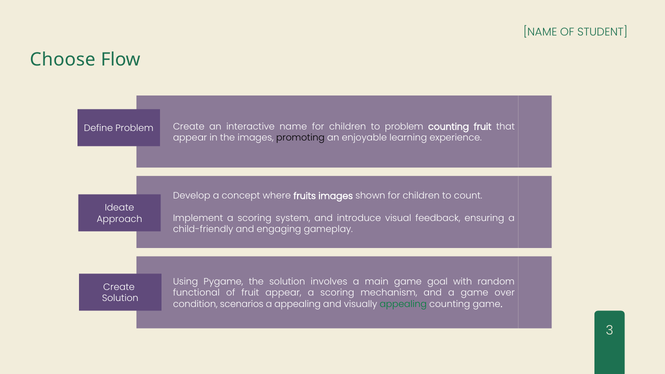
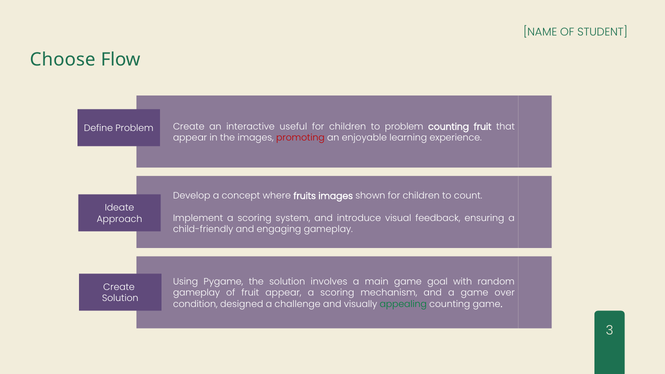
interactive name: name -> useful (293, 127)
promoting colour: black -> red (300, 138)
functional: functional -> gameplay (196, 293)
scenarios: scenarios -> designed (242, 304)
a appealing: appealing -> challenge (298, 304)
